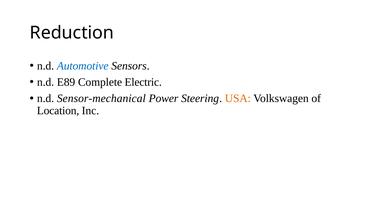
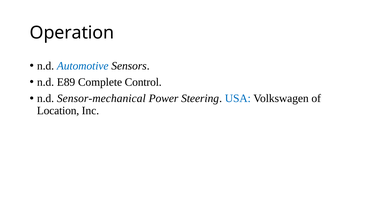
Reduction: Reduction -> Operation (72, 33)
Electric: Electric -> Control (143, 82)
USA colour: orange -> blue (238, 99)
